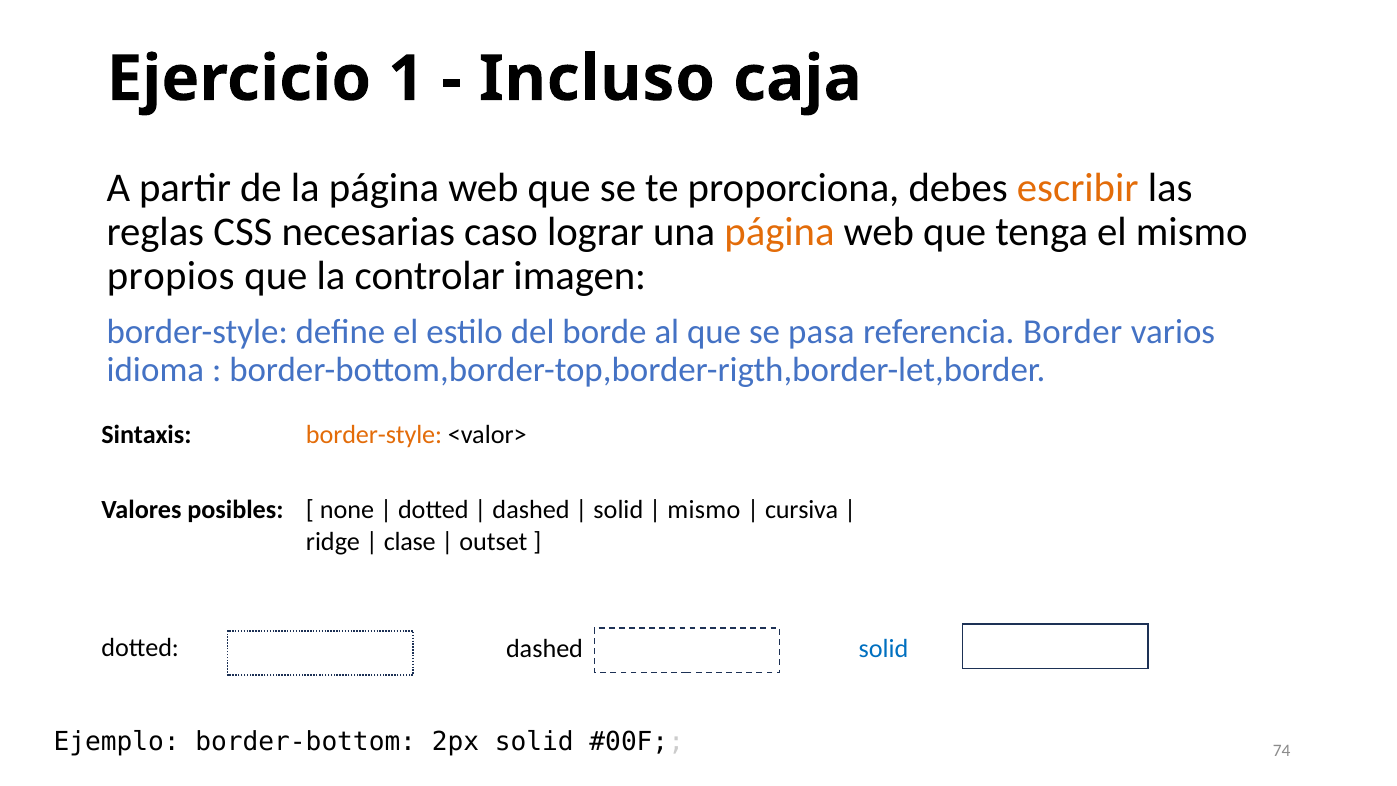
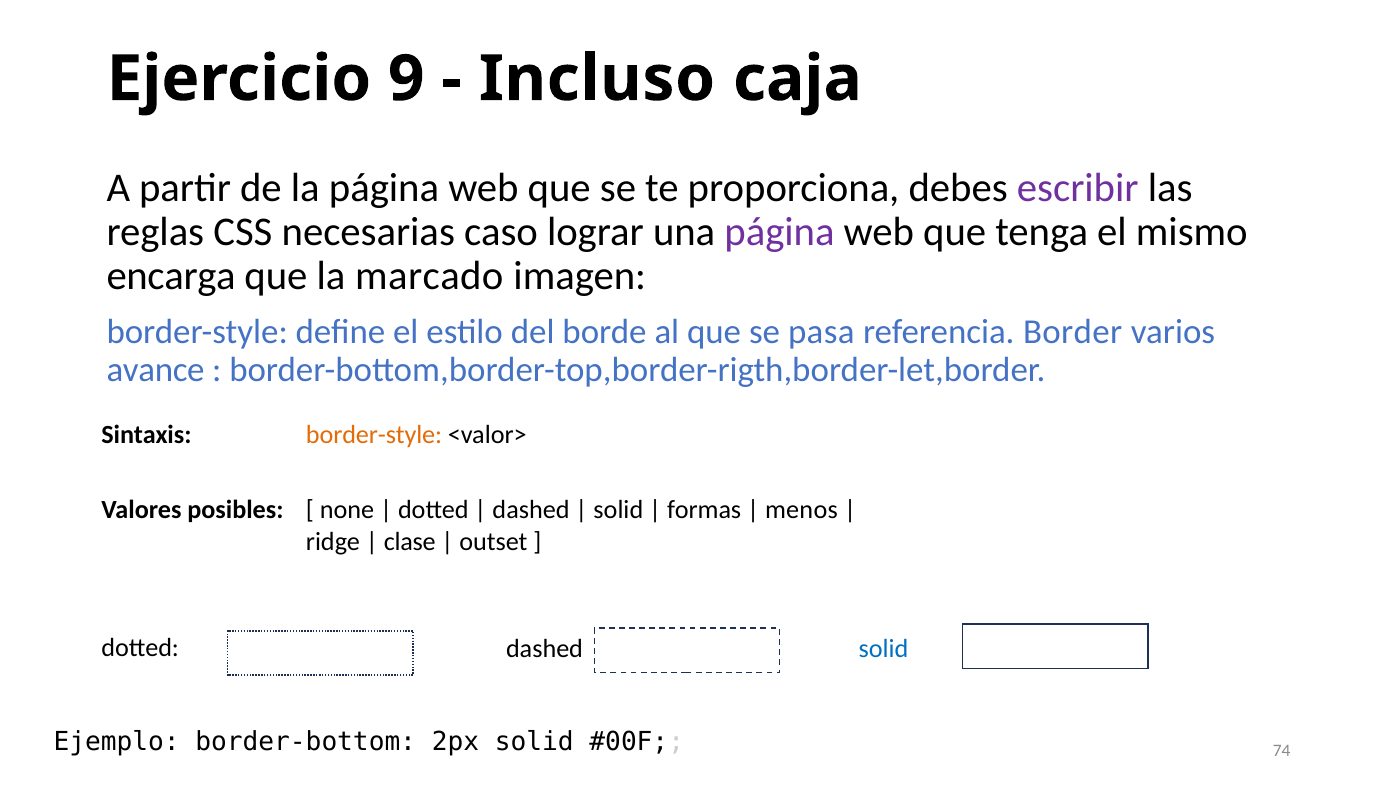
1: 1 -> 9 (406, 79)
escribir colour: orange -> purple (1078, 188)
página colour: orange -> purple (779, 232)
propios: propios -> encarga (171, 276)
controlar: controlar -> marcado (429, 276)
idioma: idioma -> avance (156, 369)
mismo: mismo -> formas (704, 509)
cursiva: cursiva -> menos (801, 509)
